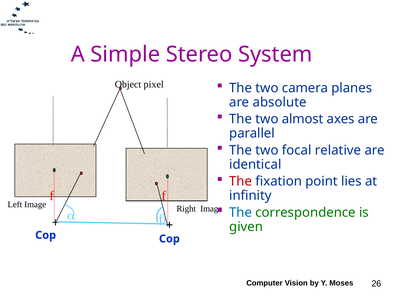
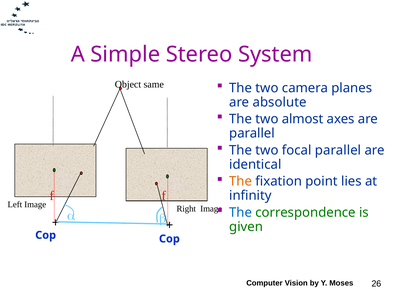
pixel: pixel -> same (154, 84)
focal relative: relative -> parallel (338, 150)
The colour: red -> orange (241, 181)
